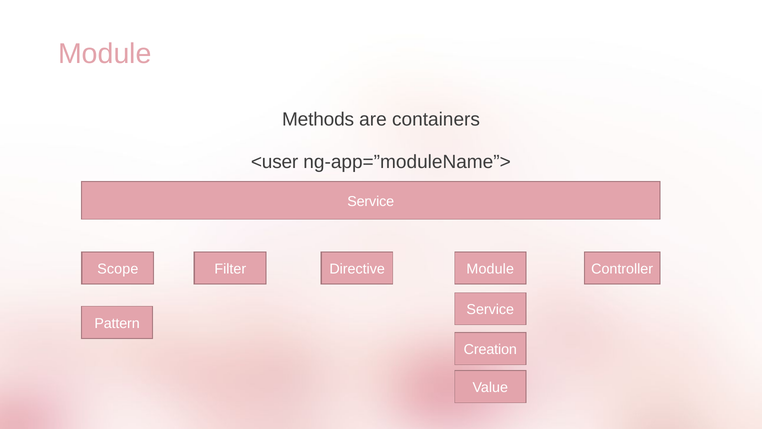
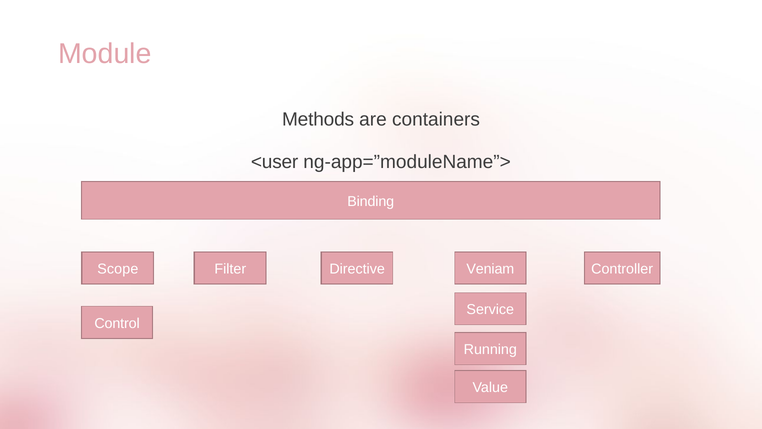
Service: Service -> Binding (371, 201)
Module: Module -> Veniam (490, 269)
Pattern: Pattern -> Control (117, 323)
Creation: Creation -> Running (490, 349)
